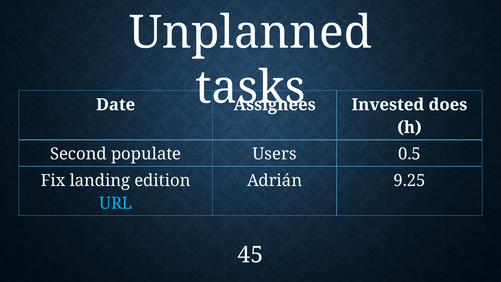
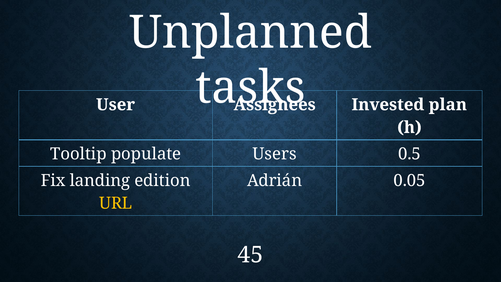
Date: Date -> User (116, 105)
does: does -> plan (448, 105)
Second: Second -> Tooltip (78, 154)
9.25: 9.25 -> 0.05 (409, 180)
URL colour: light blue -> yellow (116, 203)
